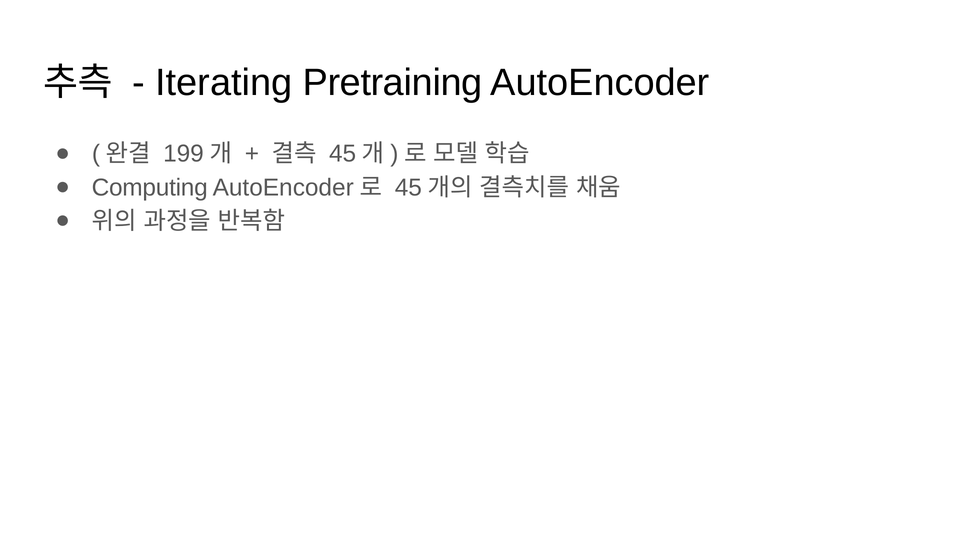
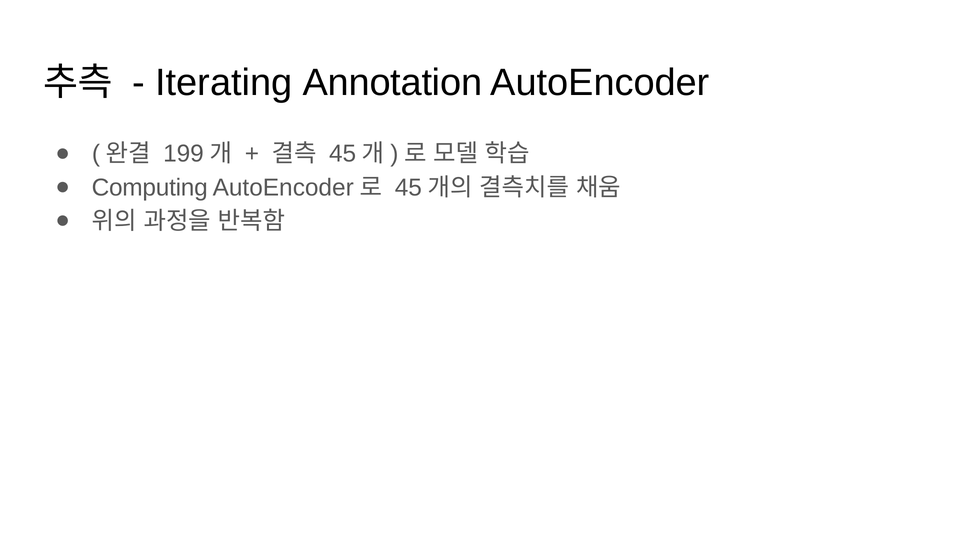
Pretraining: Pretraining -> Annotation (392, 83)
